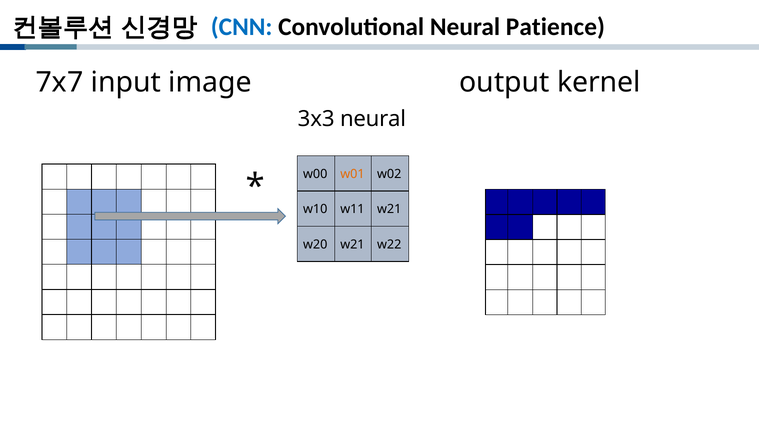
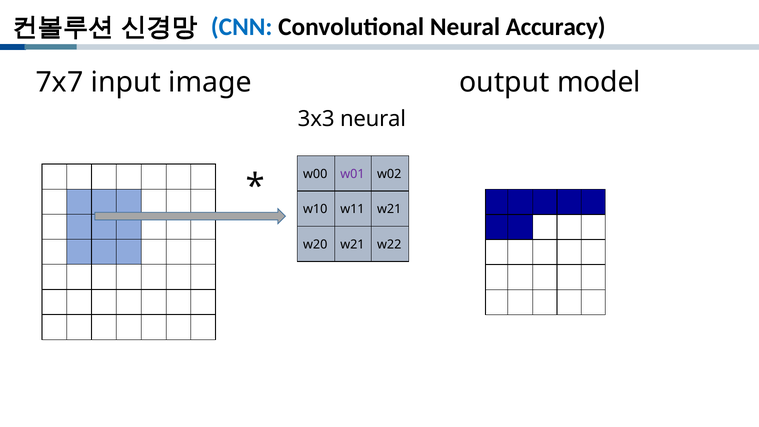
Patience: Patience -> Accuracy (556, 27)
kernel: kernel -> model (599, 82)
w01 colour: orange -> purple (352, 174)
